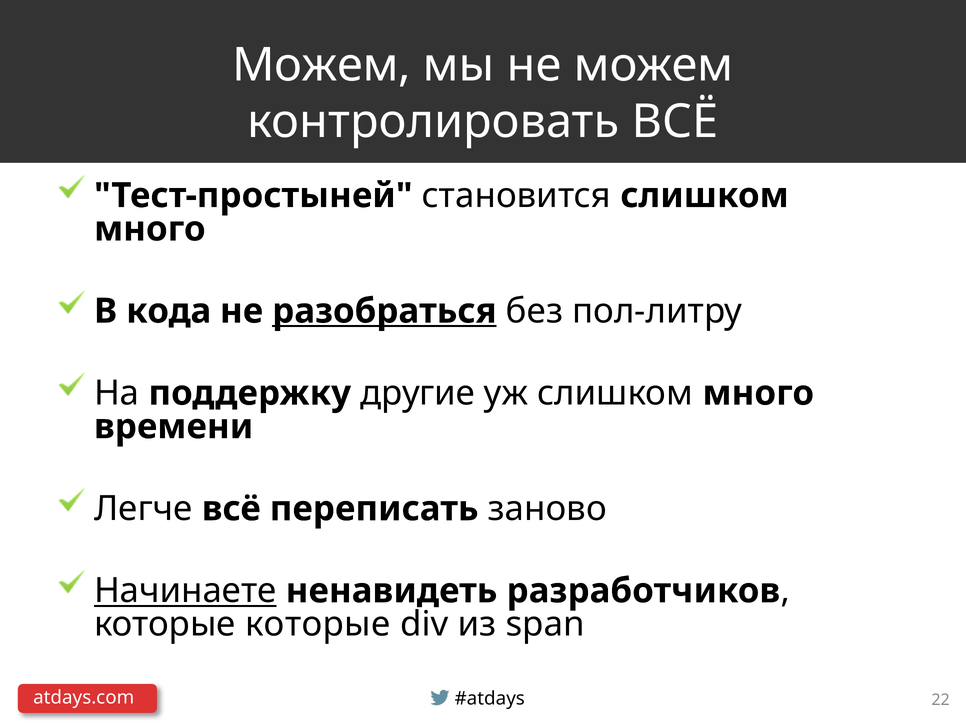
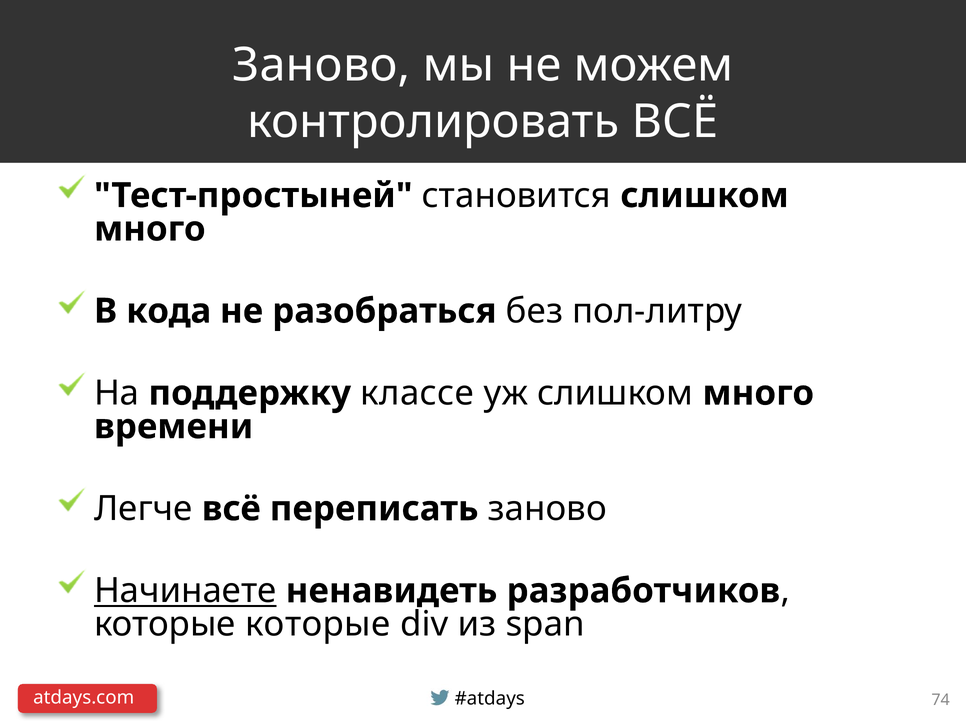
Можем: Можем -> Заново (321, 65)
разобраться underline: present -> none (384, 311)
другие: другие -> классе (417, 393)
22: 22 -> 74 (941, 700)
